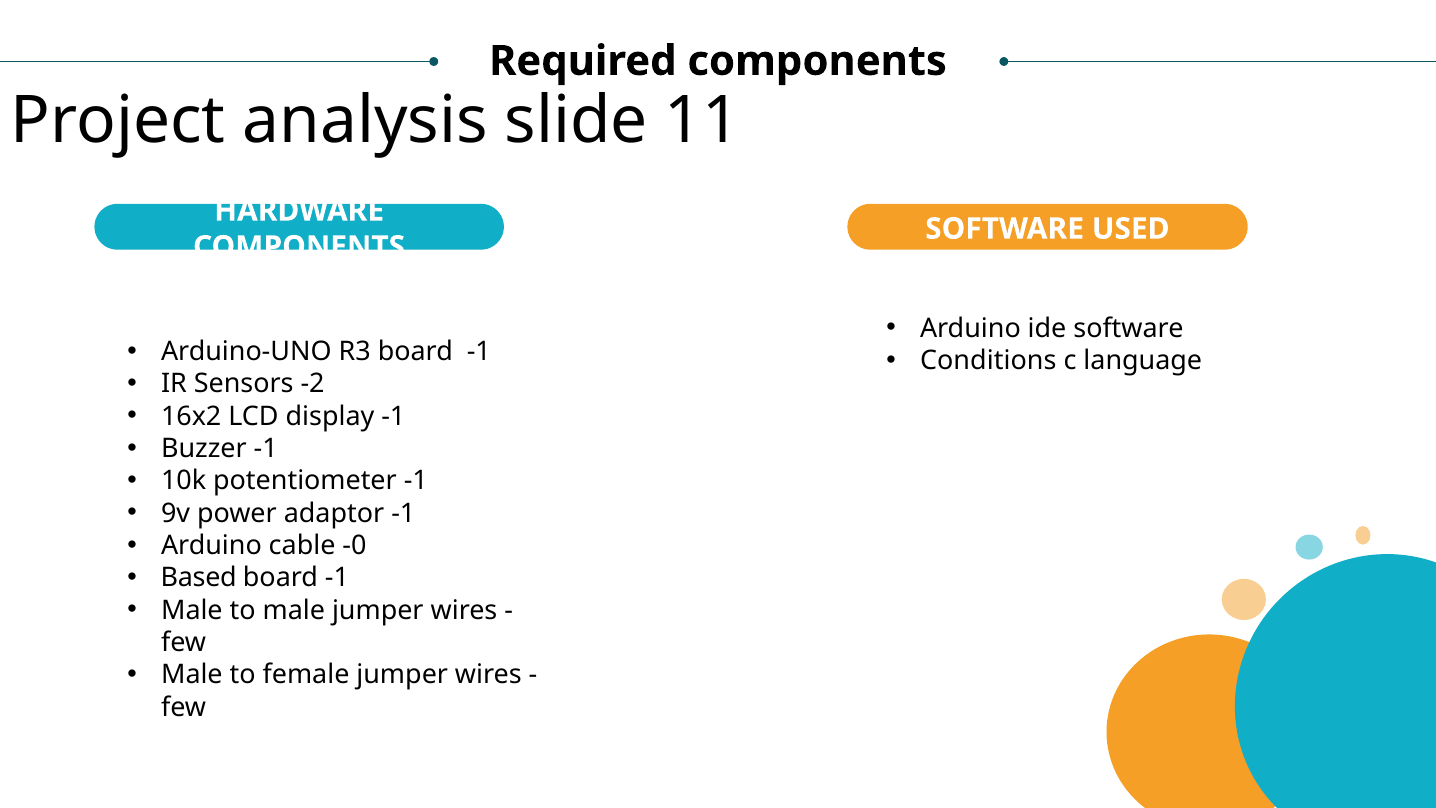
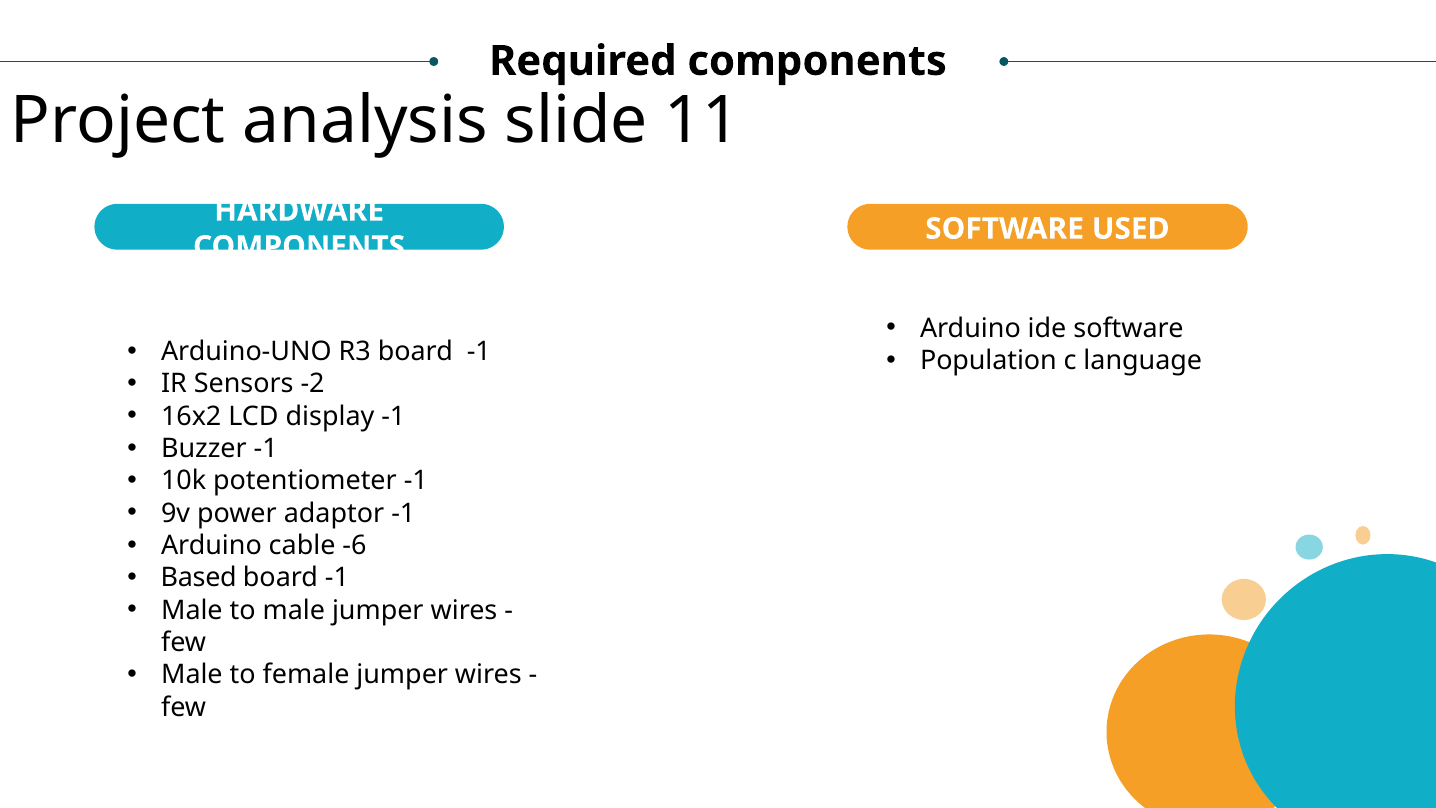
Conditions: Conditions -> Population (988, 361)
-0: -0 -> -6 (355, 545)
